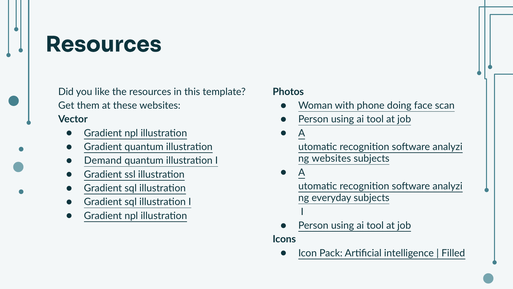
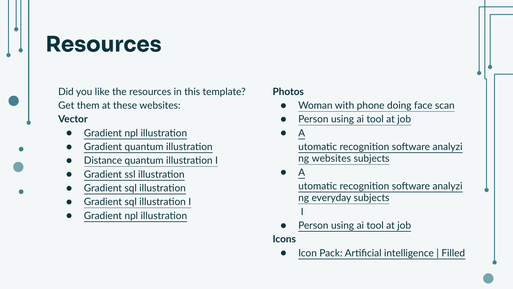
Demand: Demand -> Distance (103, 160)
